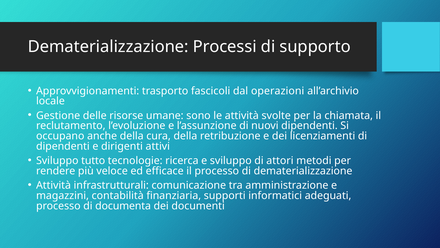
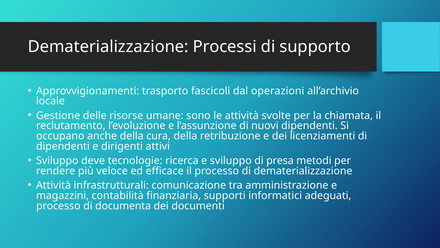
tutto: tutto -> deve (93, 160)
attori: attori -> presa (280, 160)
